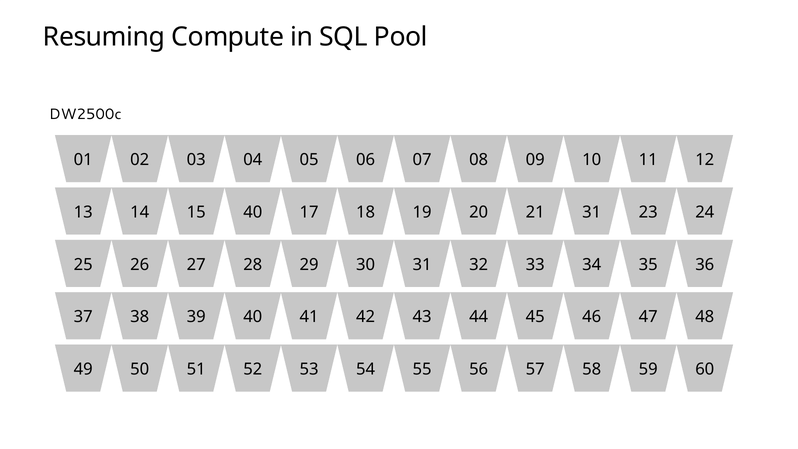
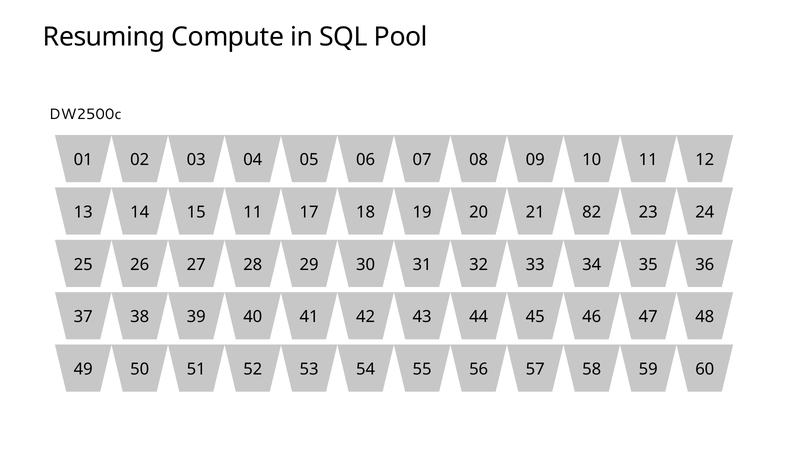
14 40: 40 -> 11 (253, 212)
21 31: 31 -> 82 (592, 212)
